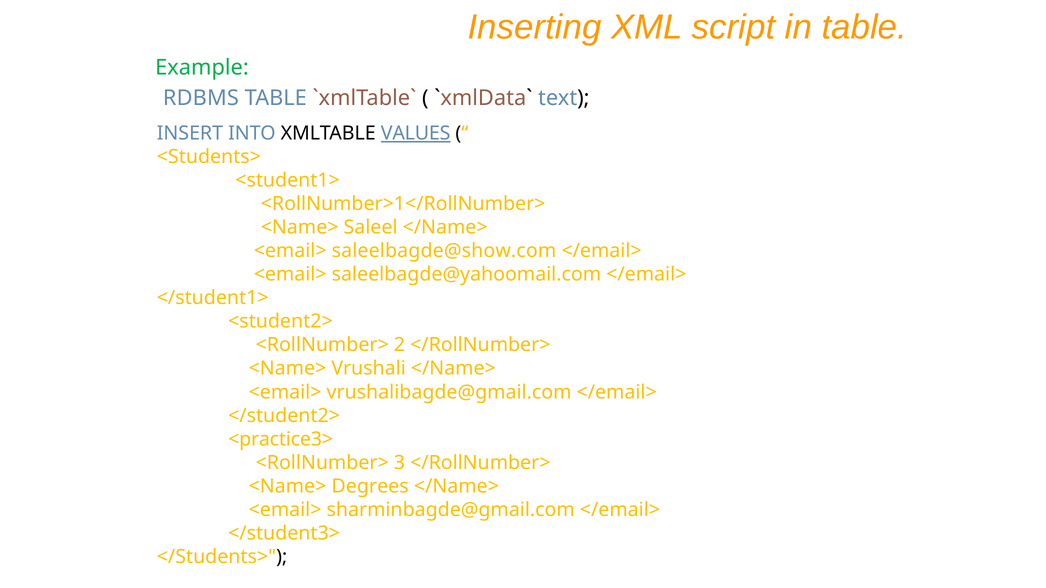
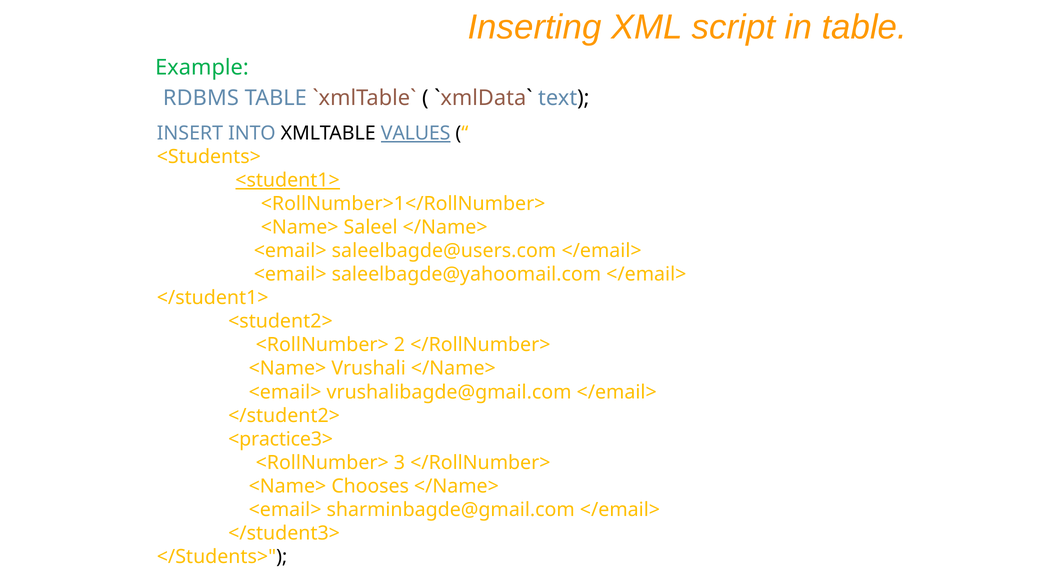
<student1> underline: none -> present (288, 180)
saleelbagde@show.com: saleelbagde@show.com -> saleelbagde@users.com (444, 251)
Degrees: Degrees -> Chooses (370, 486)
